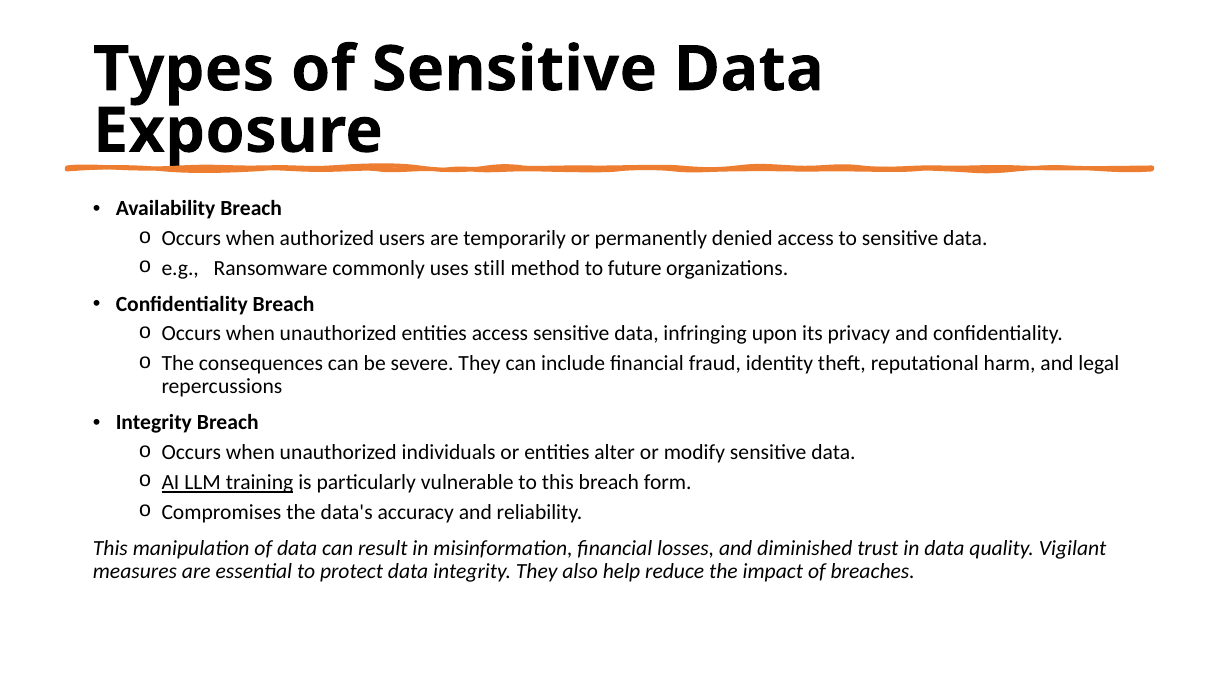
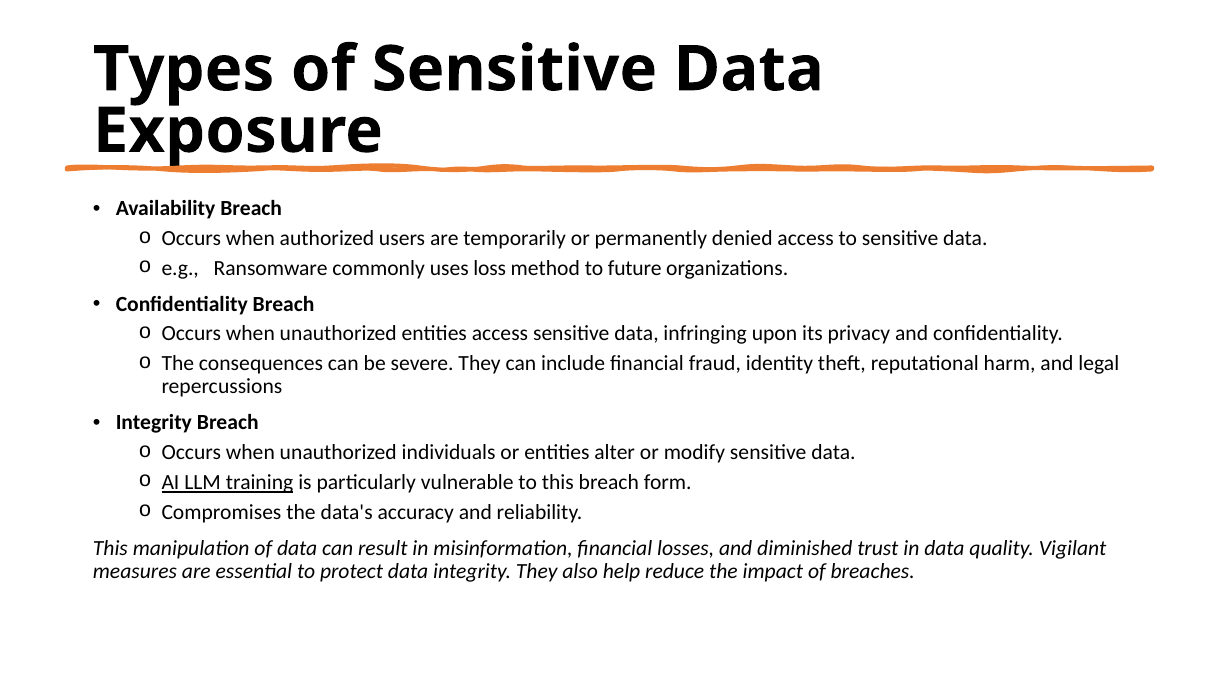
still: still -> loss (490, 268)
